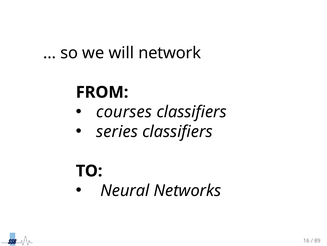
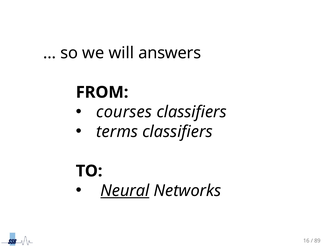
network: network -> answers (170, 53)
series: series -> terms (117, 131)
Neural underline: none -> present (125, 190)
